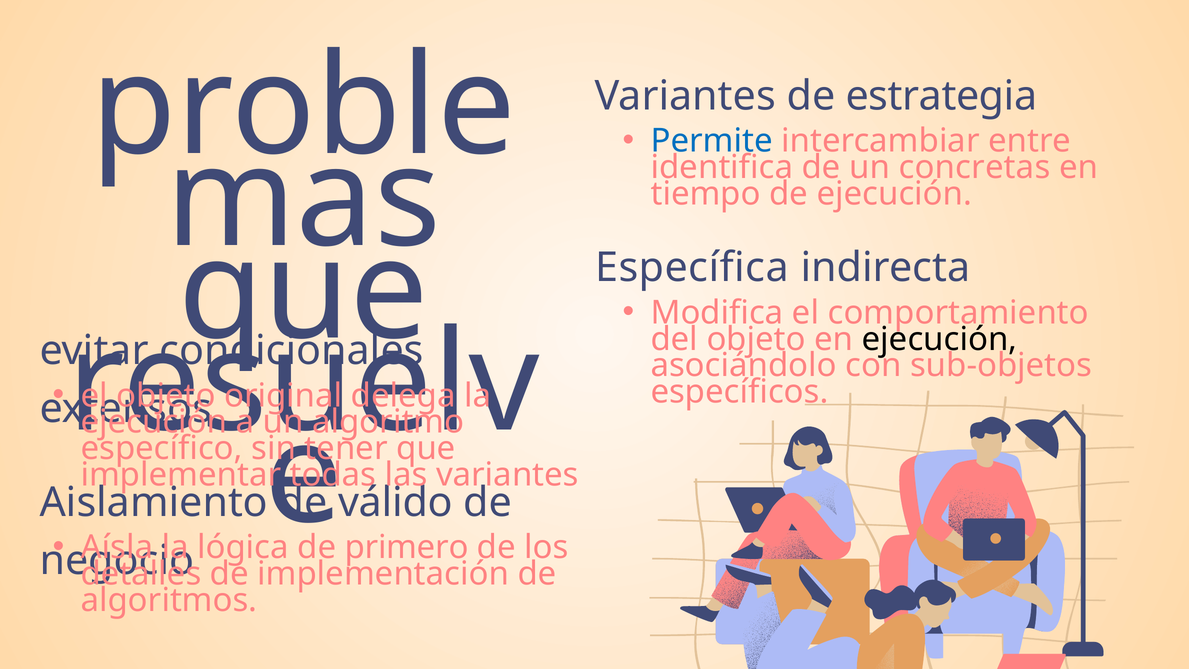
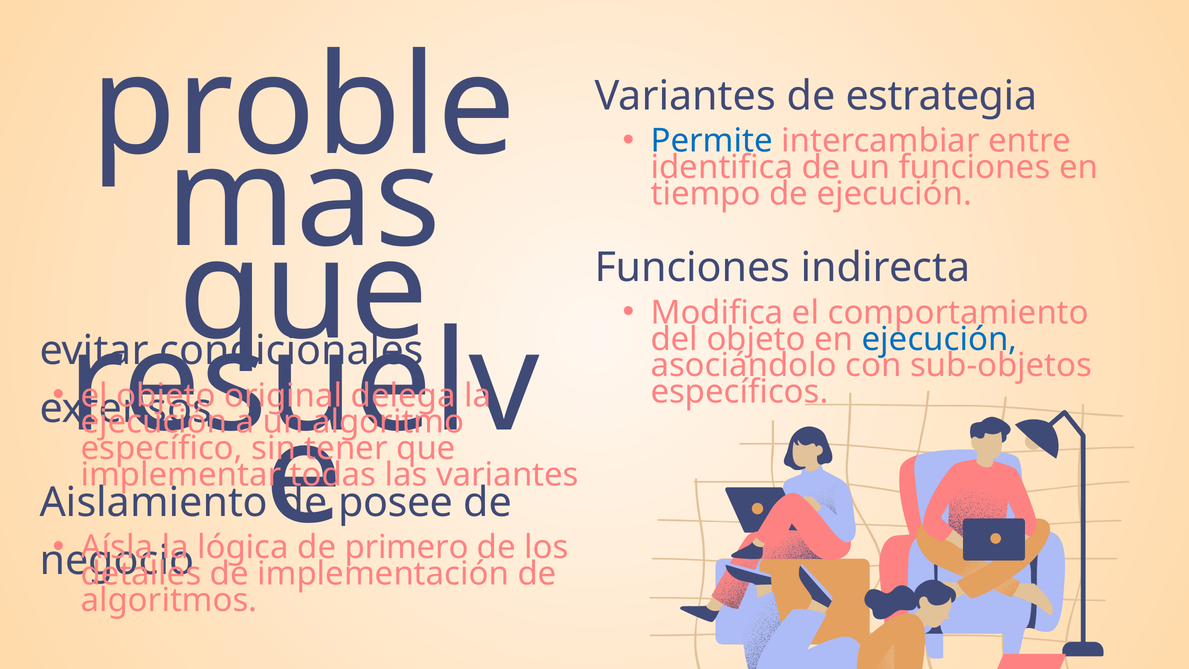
un concretas: concretas -> funciones (975, 167)
Específica: Específica -> Funciones (692, 268)
ejecución colour: black -> blue (940, 339)
válido: válido -> posee (396, 503)
